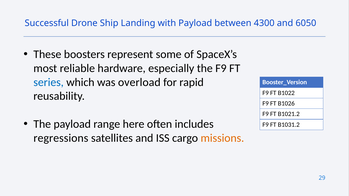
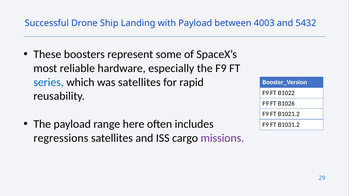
4300: 4300 -> 4003 (264, 23)
6050: 6050 -> 5432 (306, 23)
was overload: overload -> satellites (139, 82)
missions colour: orange -> purple (222, 138)
